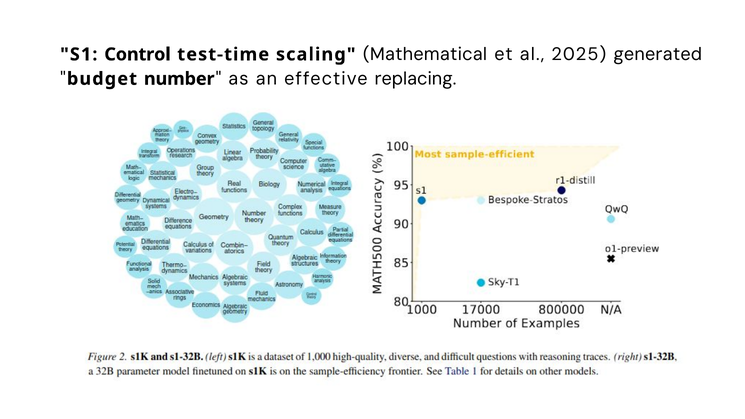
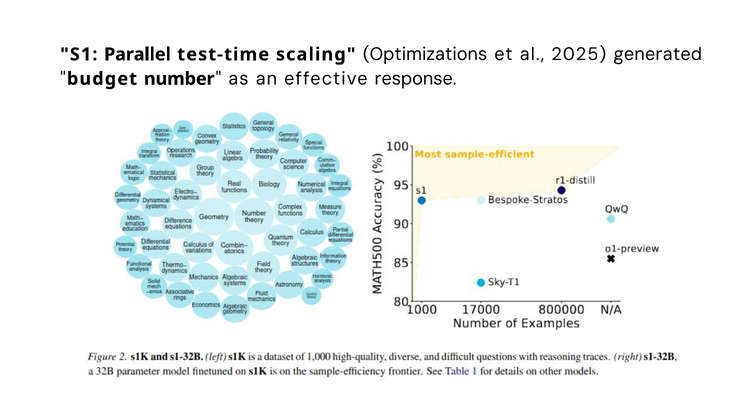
Control: Control -> Parallel (137, 54)
Mathematical: Mathematical -> Optimizations (425, 54)
replacing: replacing -> response (416, 79)
